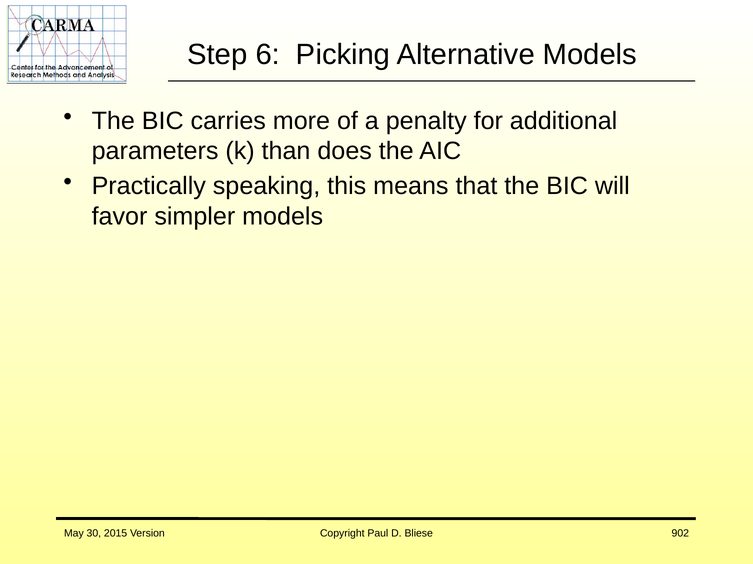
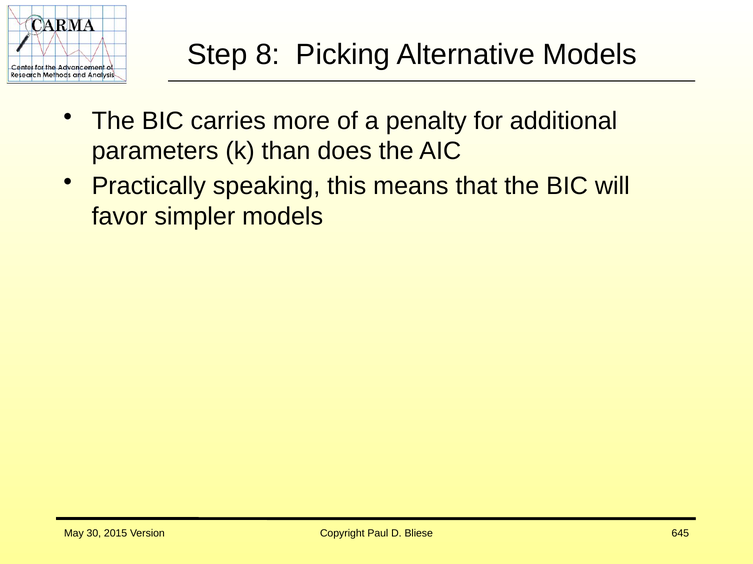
6: 6 -> 8 (268, 55)
902: 902 -> 645 (680, 534)
